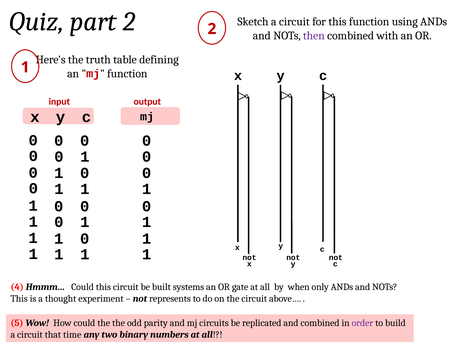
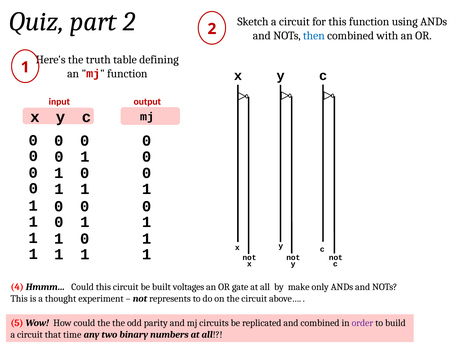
then colour: purple -> blue (314, 36)
systems: systems -> voltages (189, 287)
when: when -> make (299, 287)
